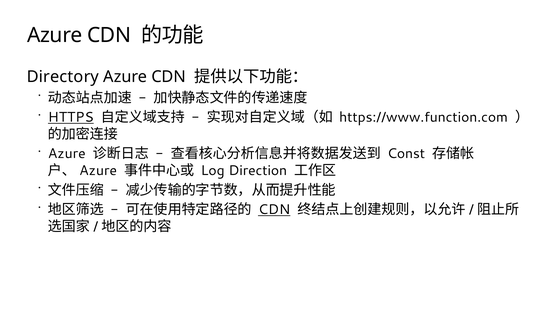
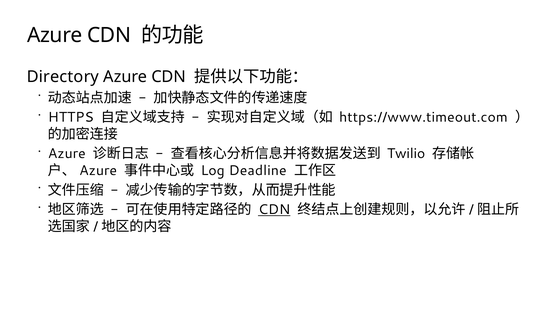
HTTPS underline: present -> none (71, 117)
https://www.function.com: https://www.function.com -> https://www.timeout.com (423, 117)
Const: Const -> Twilio (406, 154)
Direction: Direction -> Deadline (258, 171)
